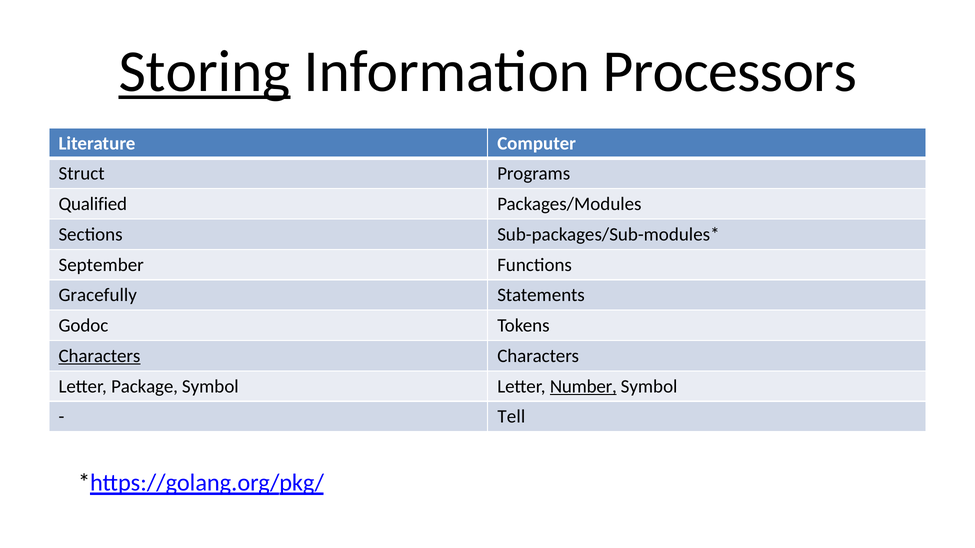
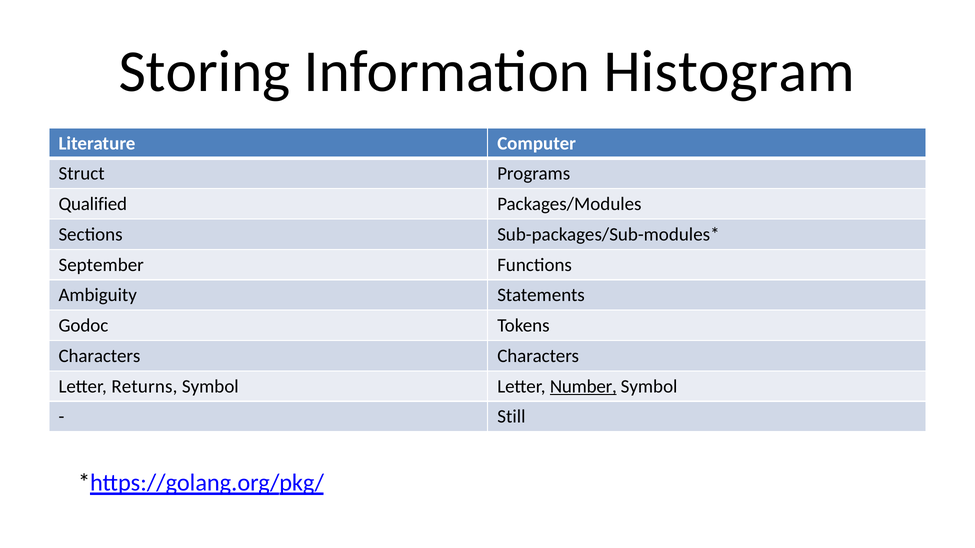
Storing underline: present -> none (205, 72)
Processors: Processors -> Histogram (729, 72)
Gracefully: Gracefully -> Ambiguity (98, 295)
Characters underline: present -> none (99, 356)
Package: Package -> Returns (144, 387)
Tell: Tell -> Still (511, 417)
